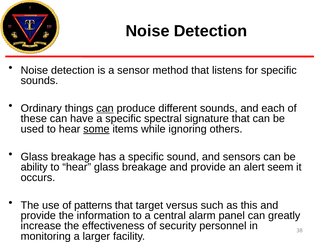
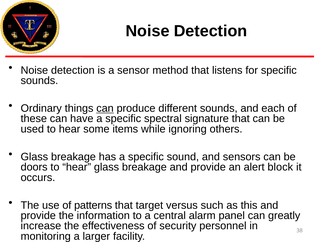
some underline: present -> none (96, 129)
ability: ability -> doors (34, 167)
seem: seem -> block (280, 167)
